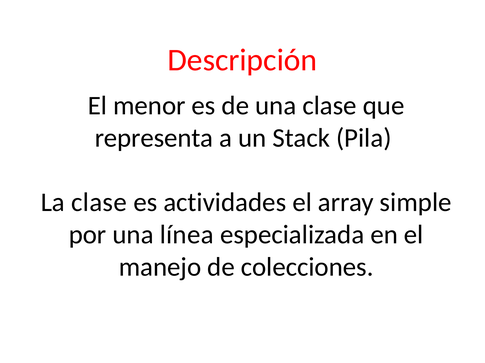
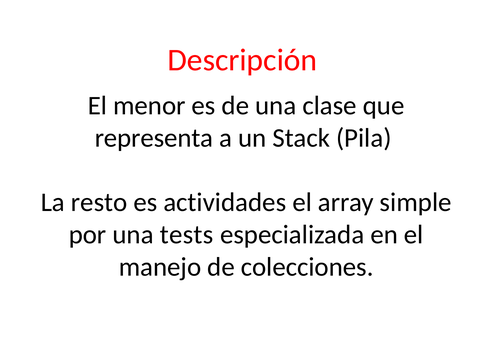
La clase: clase -> resto (99, 203)
línea: línea -> tests (187, 235)
